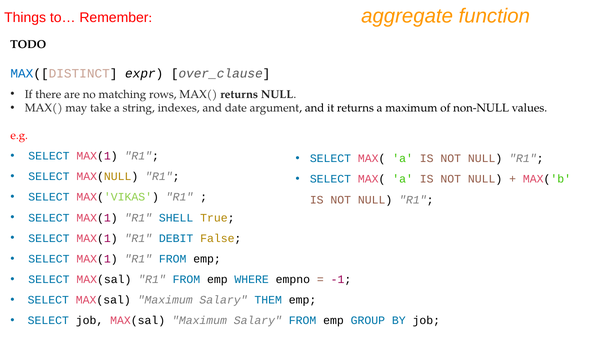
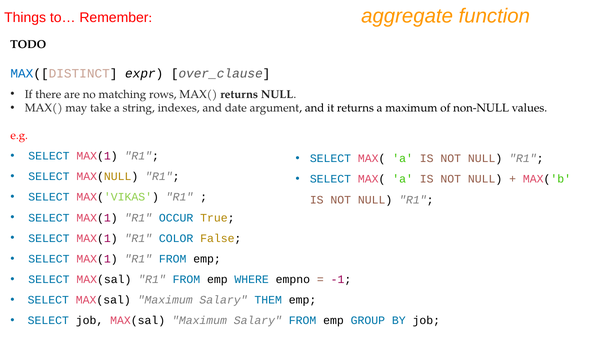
SHELL: SHELL -> OCCUR (176, 218)
DEBIT: DEBIT -> COLOR (176, 239)
